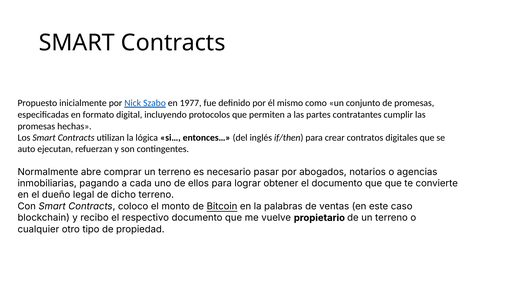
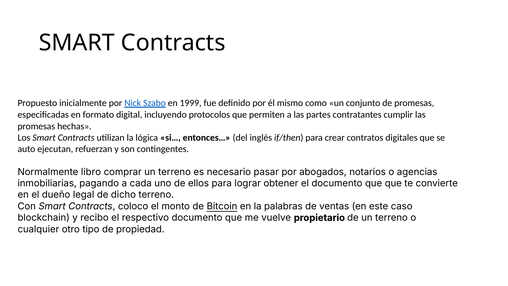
1977: 1977 -> 1999 (191, 103)
abre: abre -> libro (91, 172)
